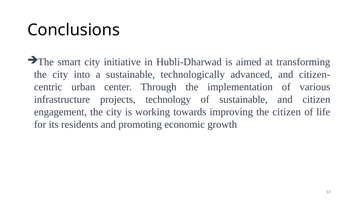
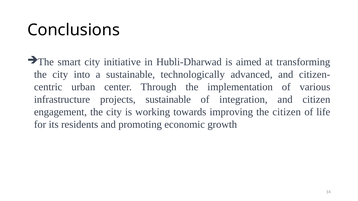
projects technology: technology -> sustainable (168, 100)
of sustainable: sustainable -> integration (243, 100)
